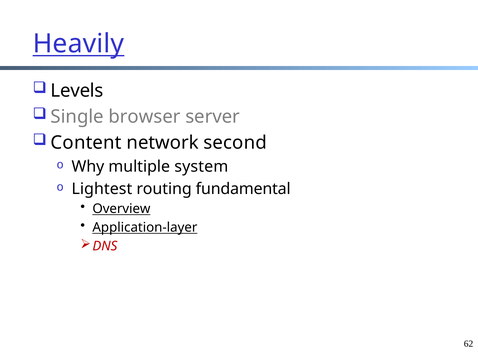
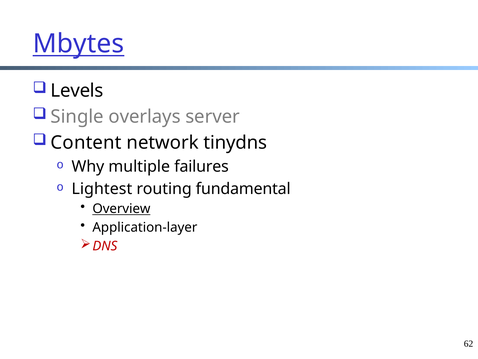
Heavily: Heavily -> Mbytes (78, 44)
browser: browser -> overlays (145, 117)
second: second -> tinydns (235, 143)
system: system -> failures (201, 166)
Application-layer underline: present -> none (145, 227)
